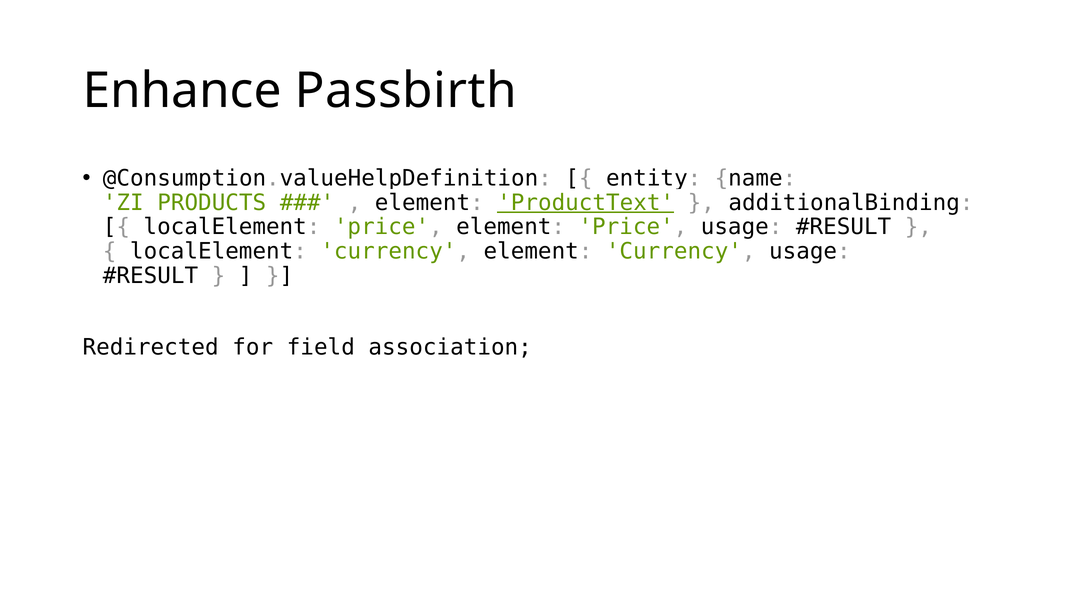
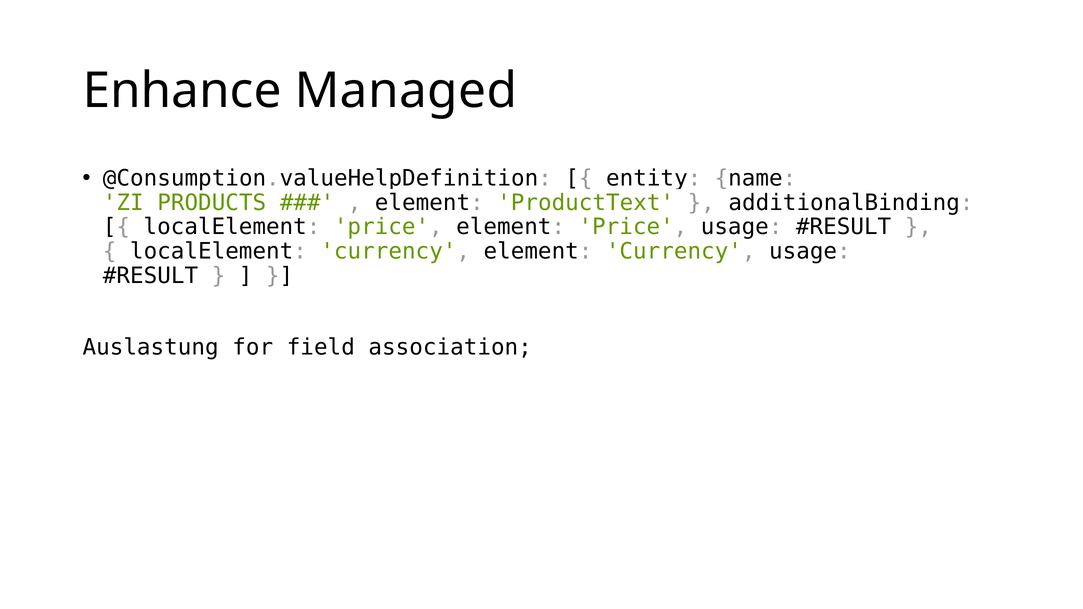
Passbirth: Passbirth -> Managed (406, 91)
ProductText underline: present -> none (586, 203)
Redirected: Redirected -> Auslastung (151, 347)
